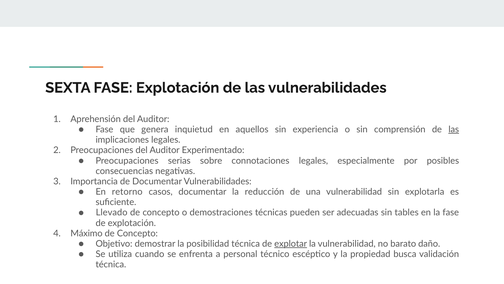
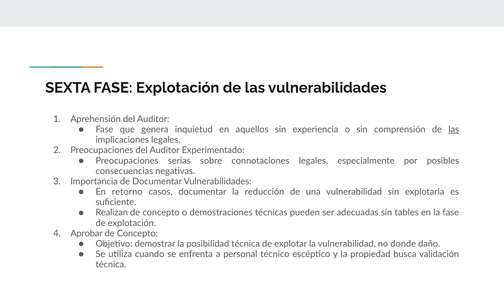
Llevado: Llevado -> Realizan (112, 212)
Máximo: Máximo -> Aprobar (86, 233)
explotar underline: present -> none (291, 243)
barato: barato -> donde (403, 243)
